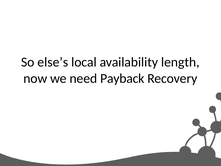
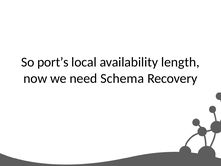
else’s: else’s -> port’s (53, 62)
Payback: Payback -> Schema (122, 78)
